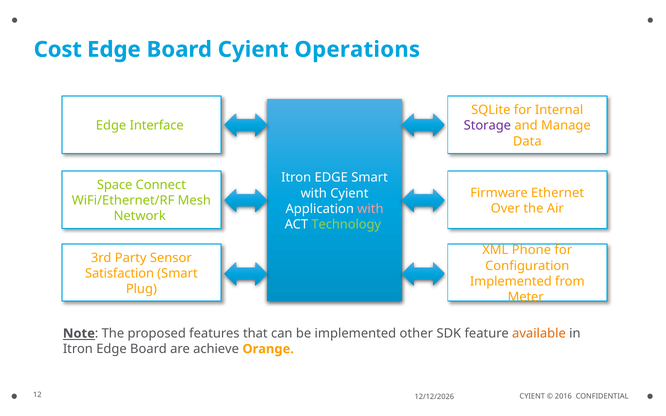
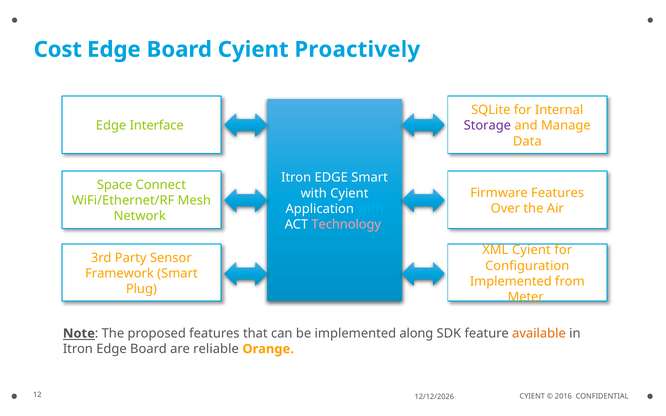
Operations: Operations -> Proactively (357, 50)
Firmware Ethernet: Ethernet -> Features (558, 193)
with colour: pink -> light blue (370, 209)
Technology colour: light green -> pink (346, 224)
XML Phone: Phone -> Cyient (531, 250)
Satisfaction: Satisfaction -> Framework (119, 274)
other: other -> along (416, 334)
achieve: achieve -> reliable (216, 349)
